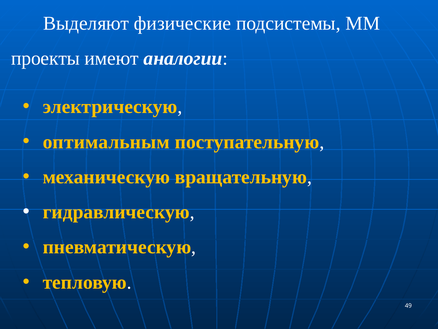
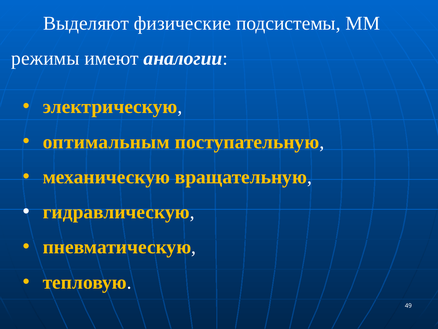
проекты: проекты -> режимы (45, 58)
